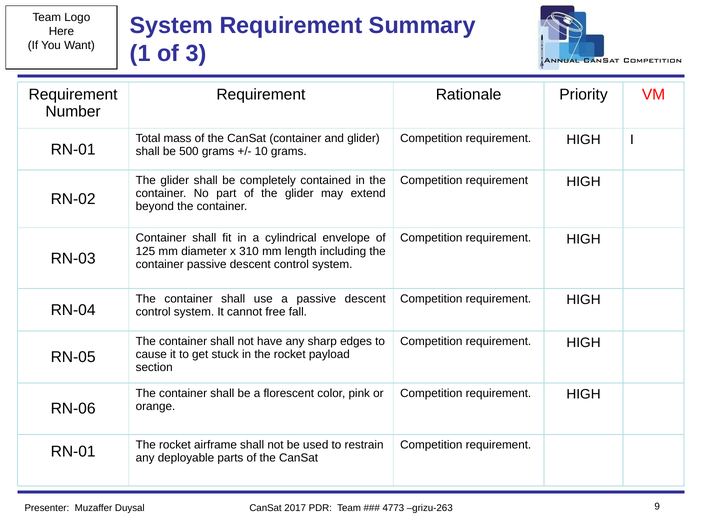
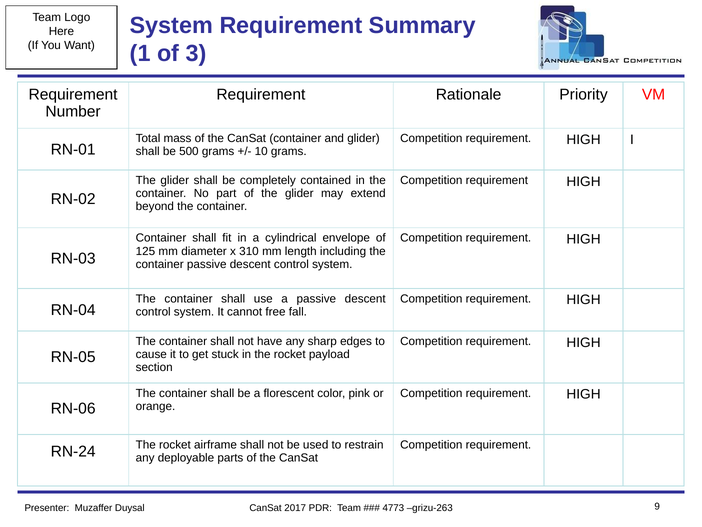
RN-01: RN-01 -> RN-24 (73, 451)
